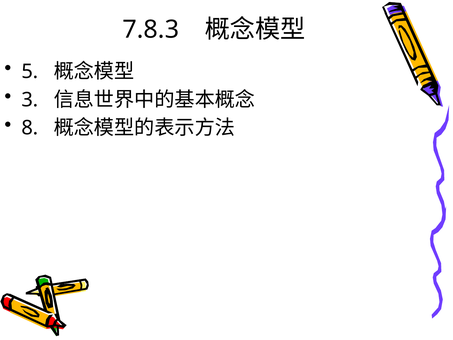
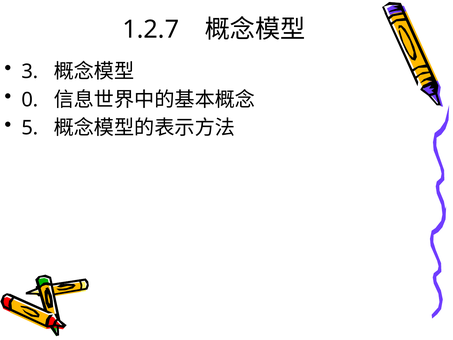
7.8.3: 7.8.3 -> 1.2.7 (151, 29)
5: 5 -> 3 (30, 71)
3: 3 -> 0 (30, 100)
8: 8 -> 5 (30, 128)
